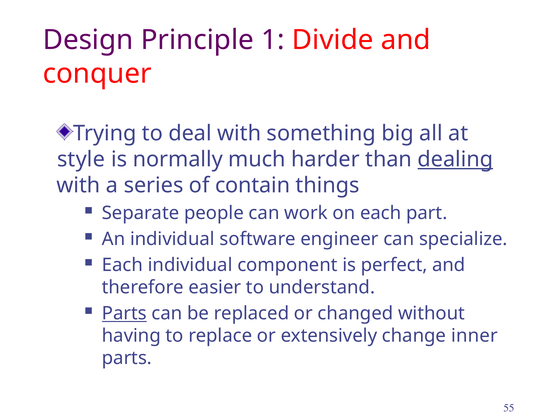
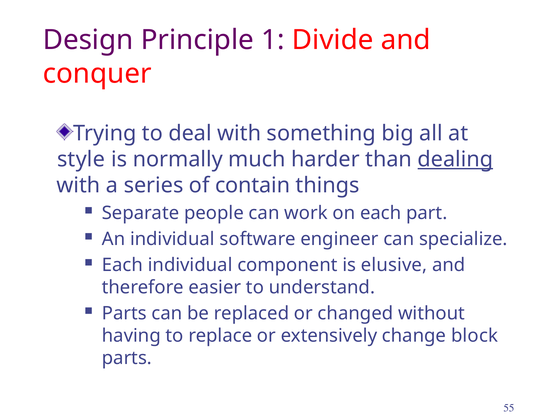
perfect: perfect -> elusive (394, 265)
Parts underline: present -> none (124, 313)
inner: inner -> block (475, 336)
